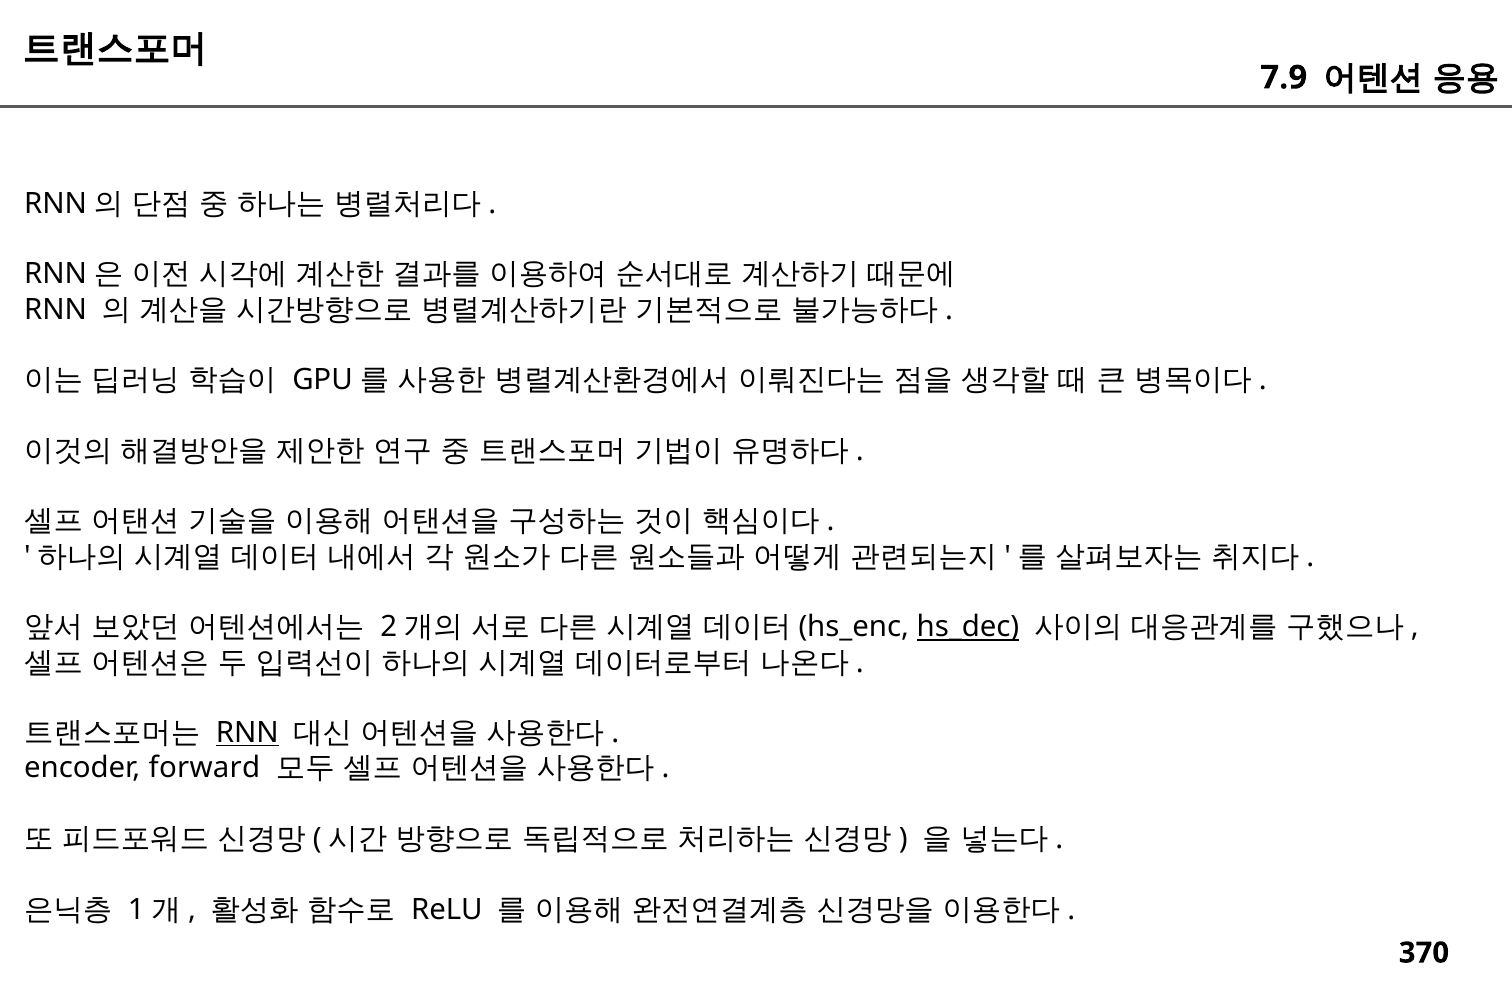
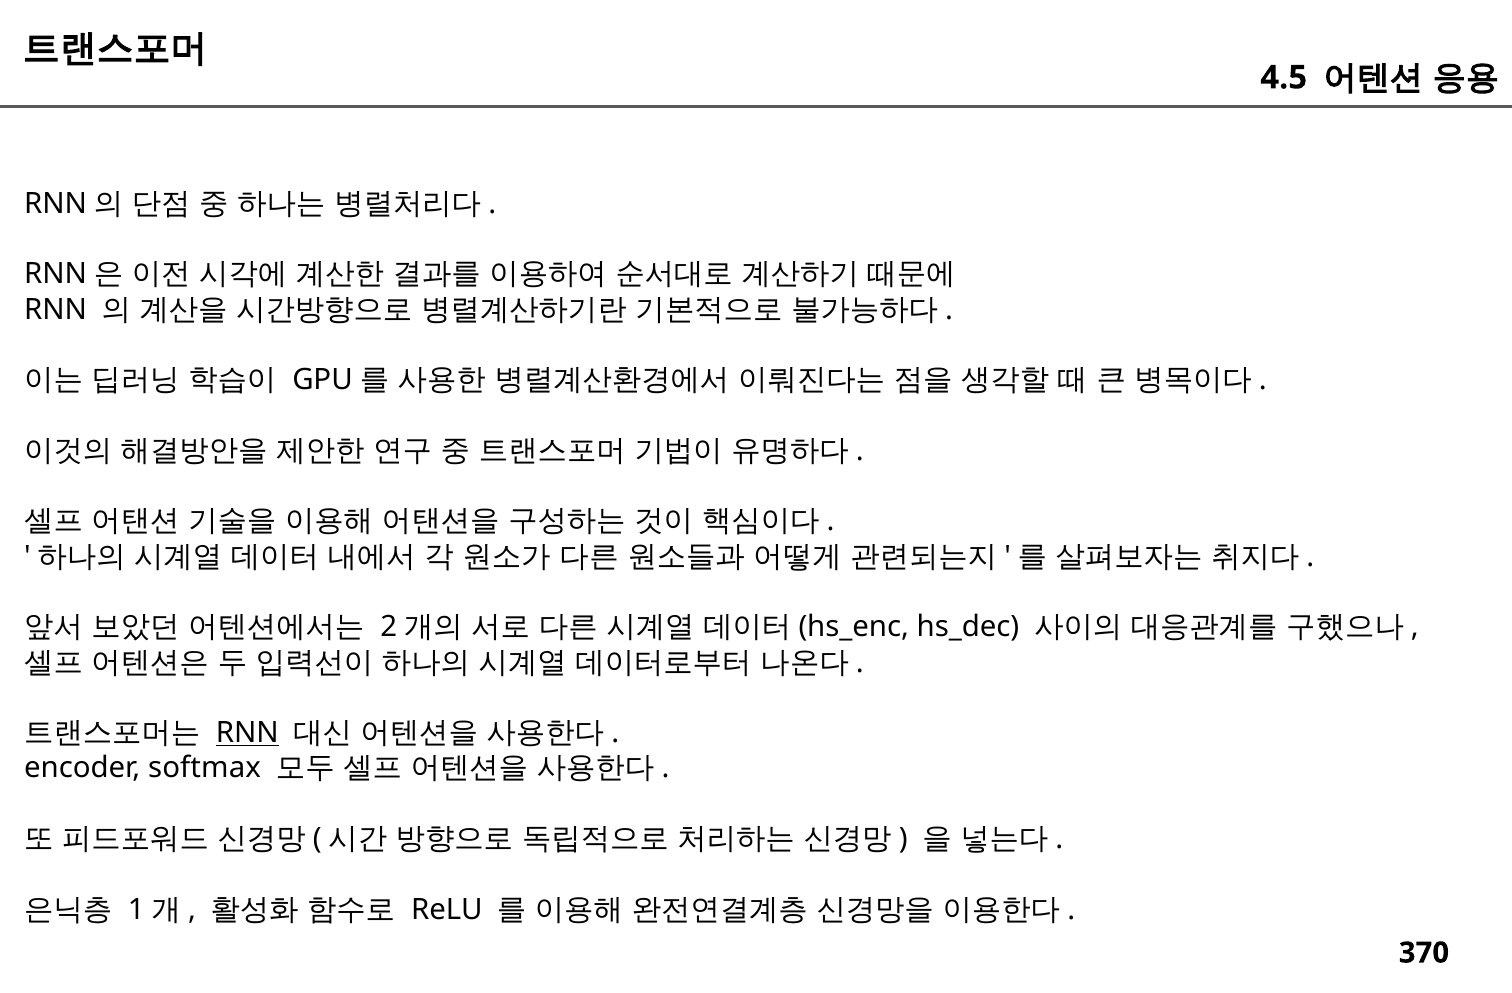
7.9: 7.9 -> 4.5 (1284, 77)
hs_dec underline: present -> none (968, 627)
forward: forward -> softmax (205, 768)
